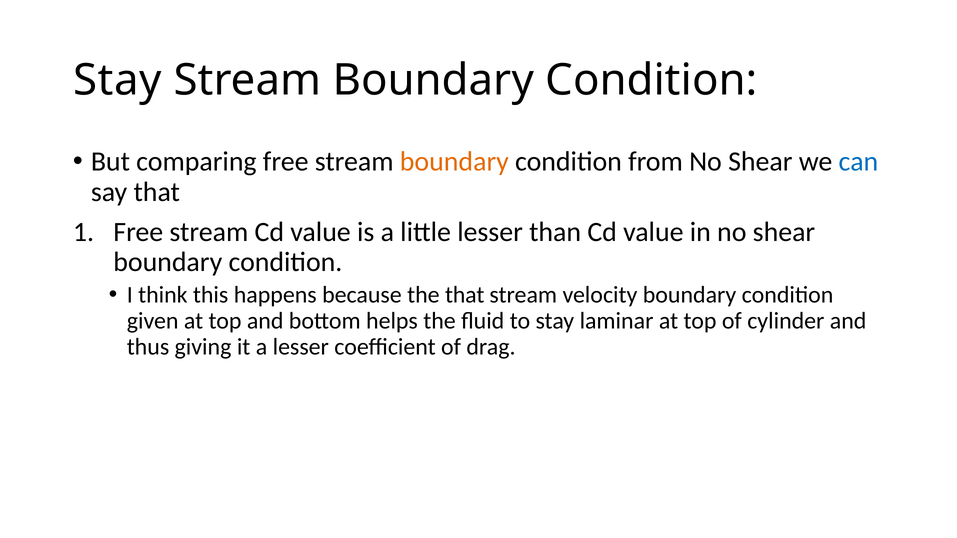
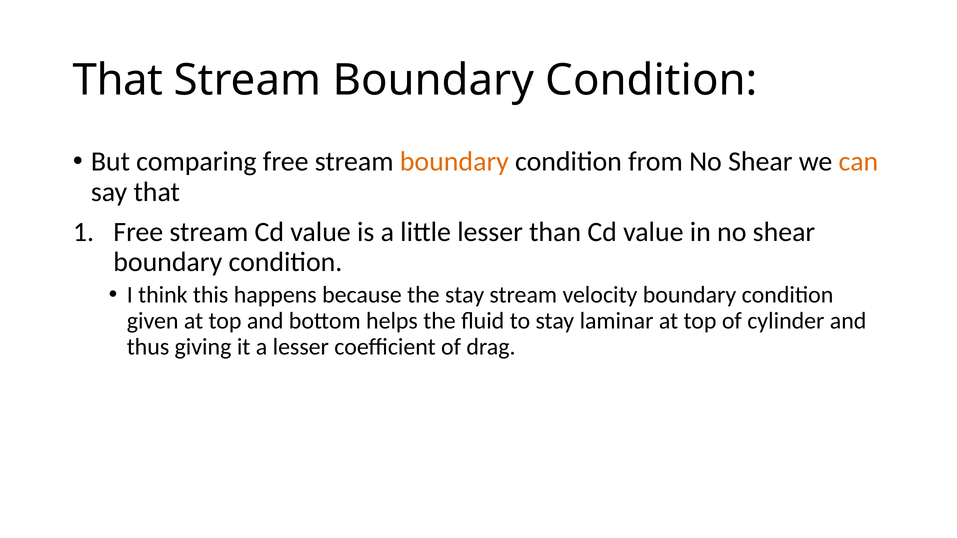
Stay: Stay -> That (118, 80)
can colour: blue -> orange (858, 162)
the that: that -> stay (465, 295)
